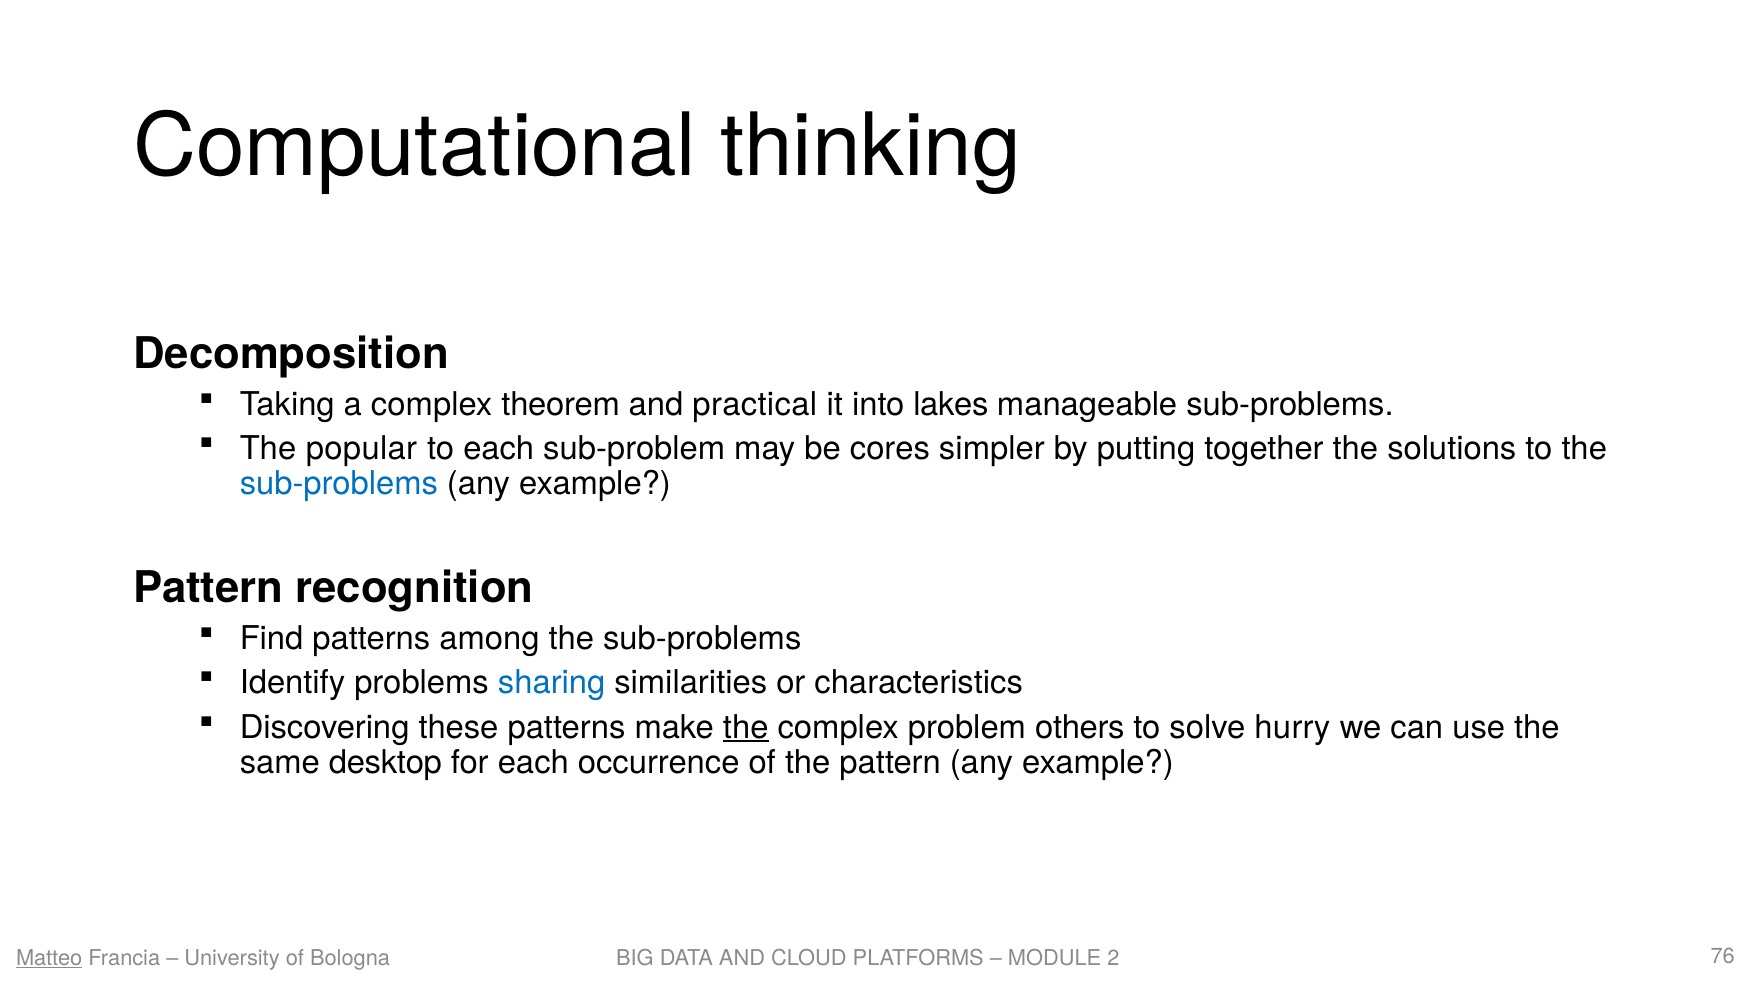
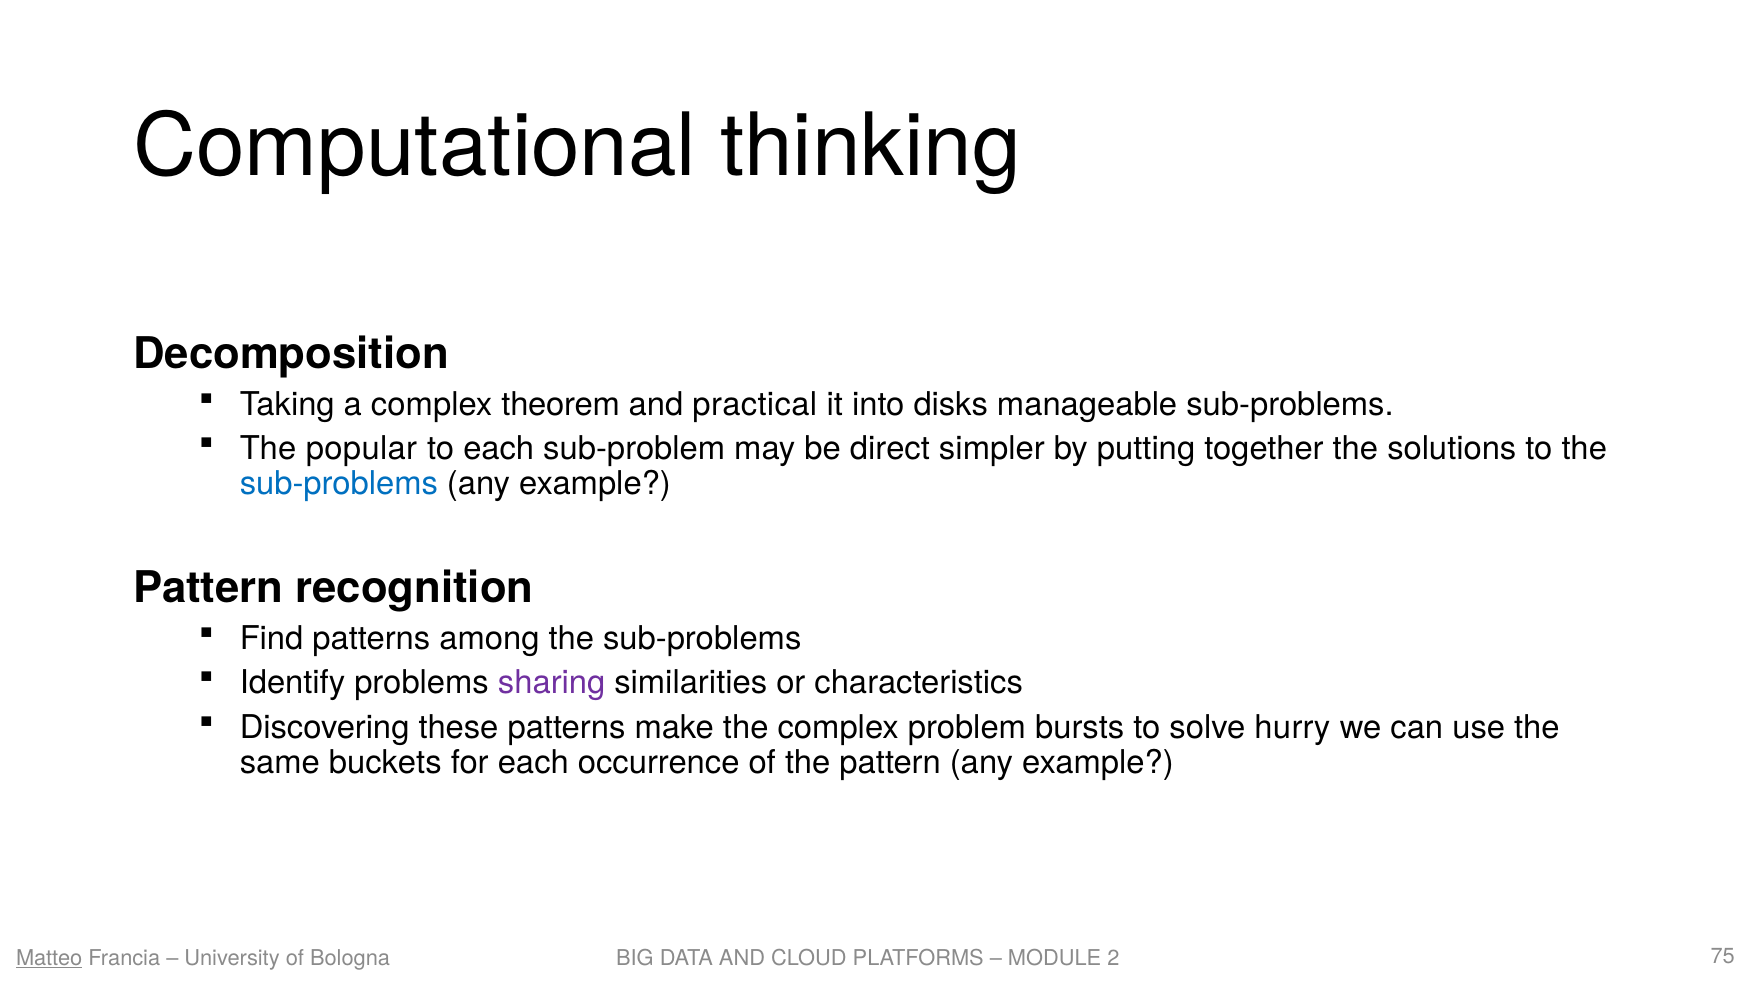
lakes: lakes -> disks (951, 404)
cores: cores -> direct (890, 449)
sharing colour: blue -> purple (552, 683)
the underline: present -> none (746, 728)
others: others -> bursts (1080, 728)
desktop: desktop -> buckets (385, 763)
76: 76 -> 75 (1723, 956)
